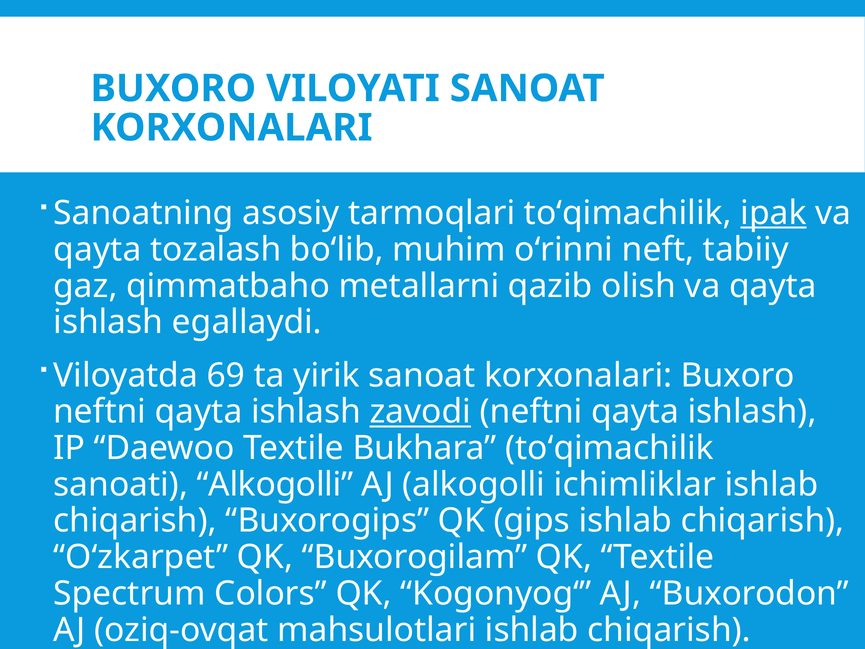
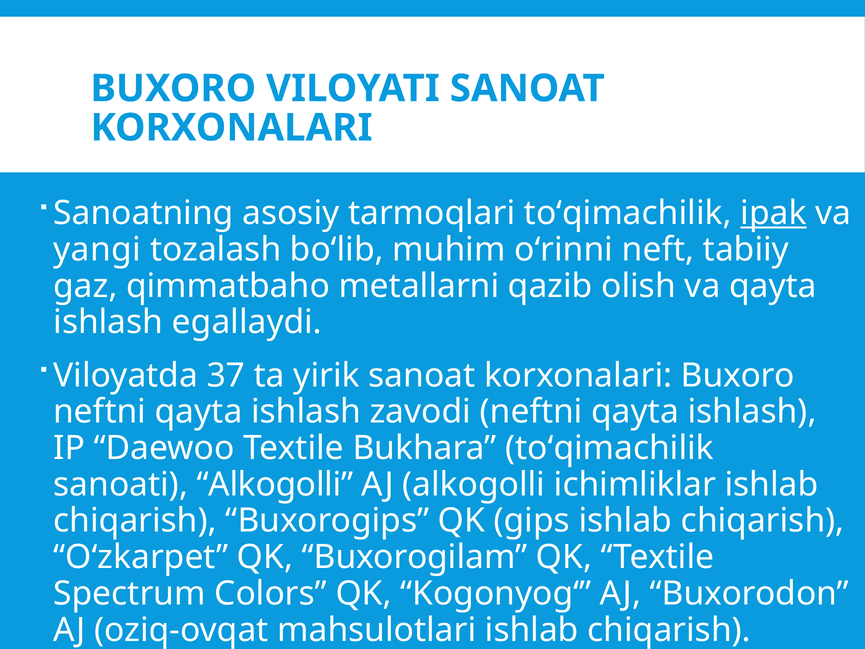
qayta: qayta -> yangi (97, 249)
69: 69 -> 37 (226, 375)
zavodi underline: present -> none (420, 412)
